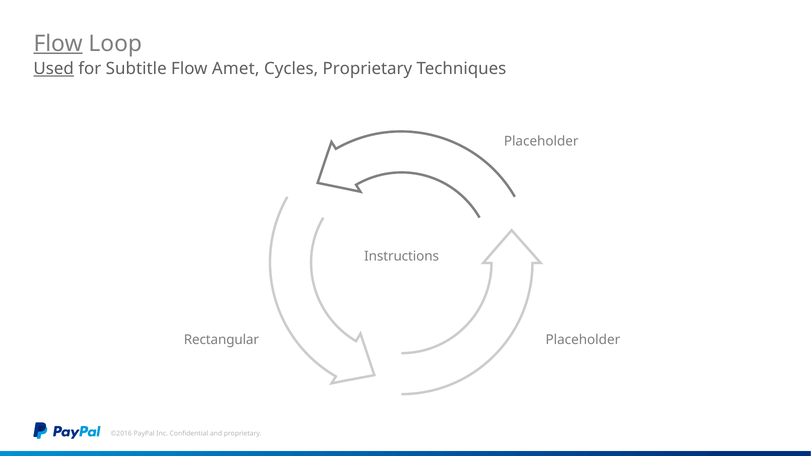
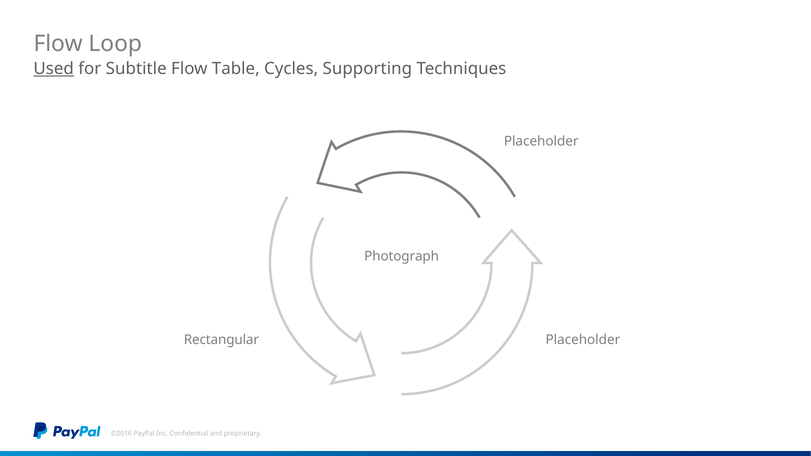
Flow underline: present -> none (58, 44)
Amet: Amet -> Table (236, 69)
Cycles Proprietary: Proprietary -> Supporting (367, 69)
Instructions: Instructions -> Photograph (402, 256)
